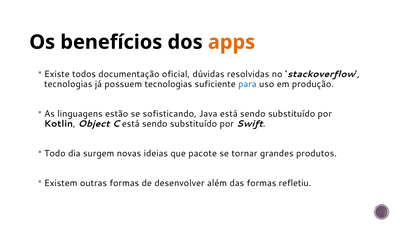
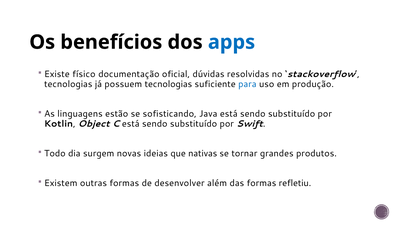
apps colour: orange -> blue (232, 42)
todos: todos -> físico (84, 74)
pacote: pacote -> nativas (203, 154)
